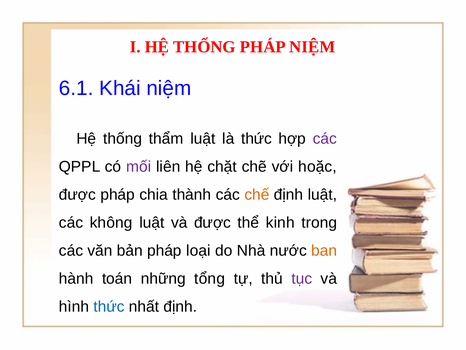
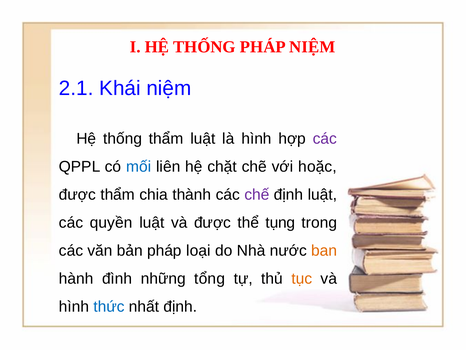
6.1: 6.1 -> 2.1 (76, 88)
là thức: thức -> hình (257, 139)
mối colour: purple -> blue (139, 166)
được pháp: pháp -> thẩm (118, 194)
chế colour: orange -> purple (257, 194)
không: không -> quyền (111, 222)
kinh: kinh -> tụng (280, 222)
toán: toán -> đình (117, 278)
tục colour: purple -> orange (302, 278)
